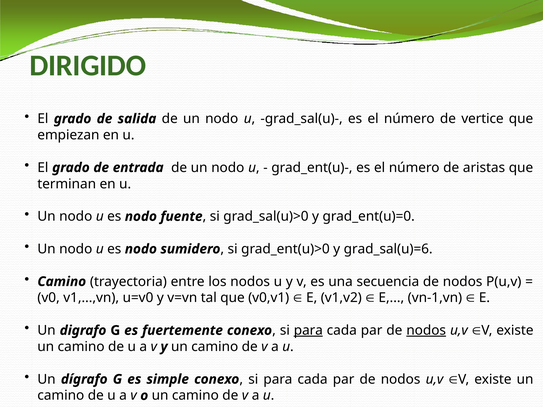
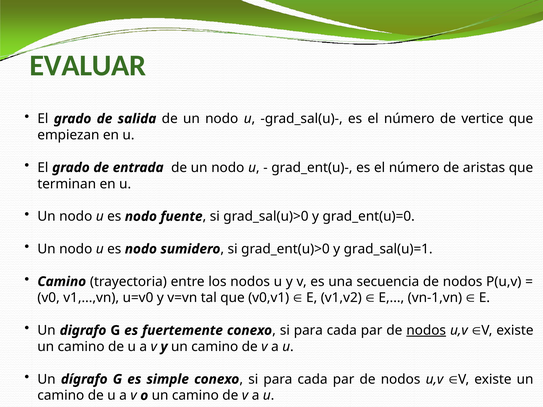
DIRIGIDO: DIRIGIDO -> EVALUAR (88, 66)
grad_sal(u)=6: grad_sal(u)=6 -> grad_sal(u)=1 (388, 249)
para underline: present -> none (308, 331)
